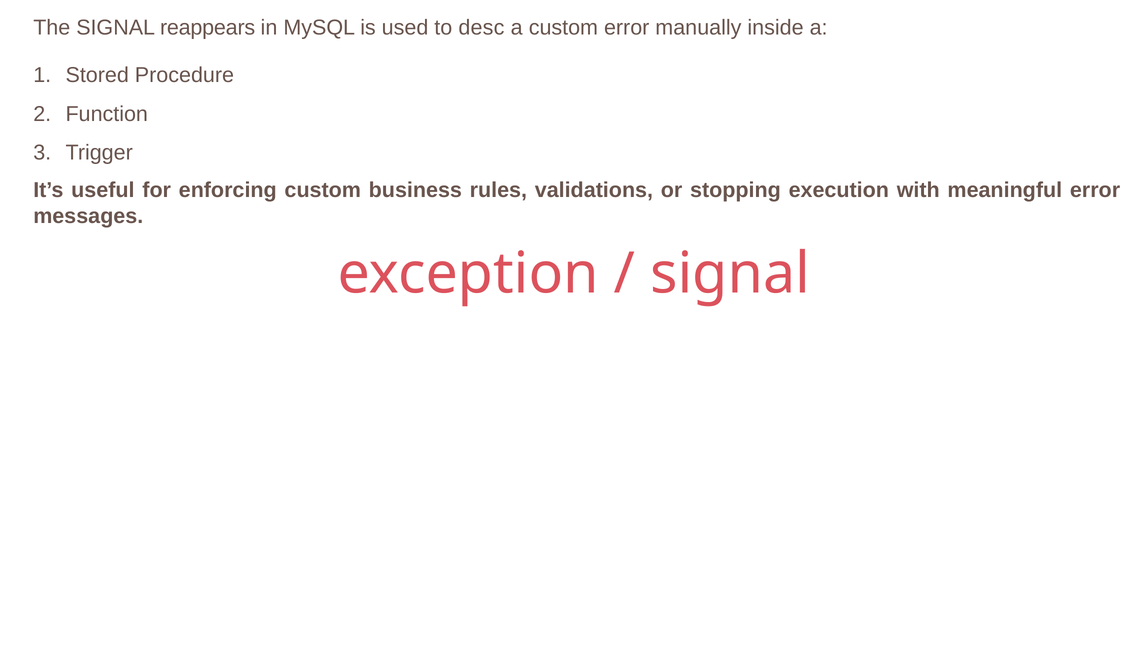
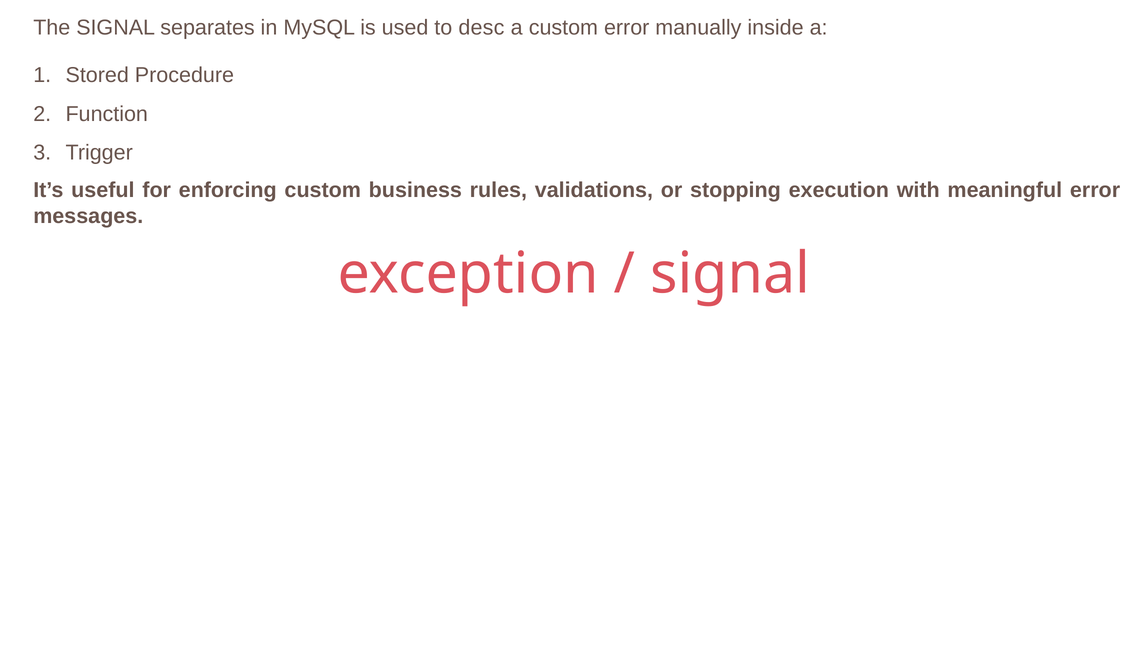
reappears: reappears -> separates (208, 28)
